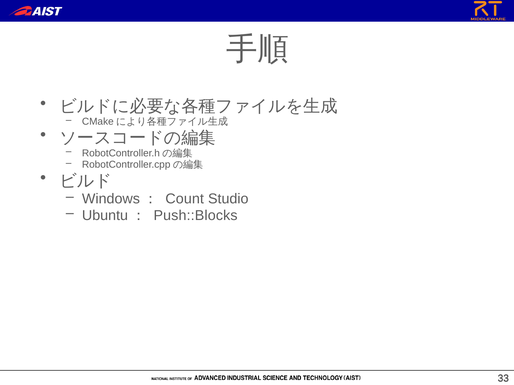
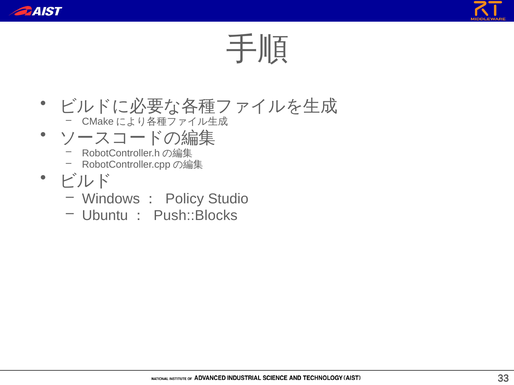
Count: Count -> Policy (185, 199)
